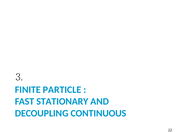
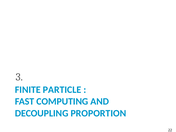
STATIONARY: STATIONARY -> COMPUTING (62, 101)
CONTINUOUS: CONTINUOUS -> PROPORTION (98, 113)
